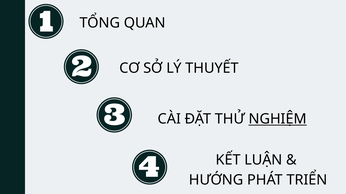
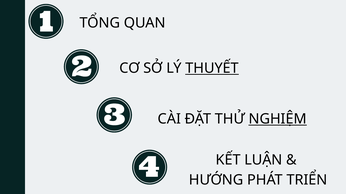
THUYẾT underline: none -> present (212, 68)
